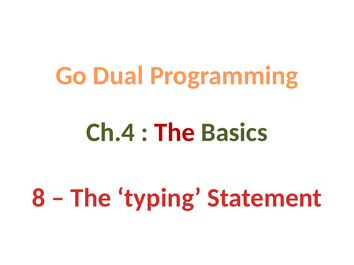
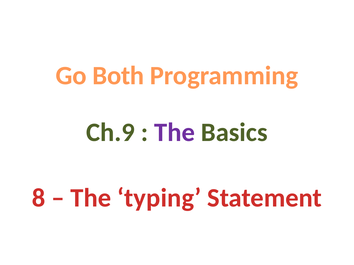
Dual: Dual -> Both (118, 76)
Ch.4: Ch.4 -> Ch.9 (111, 133)
The colour: red -> purple (175, 133)
